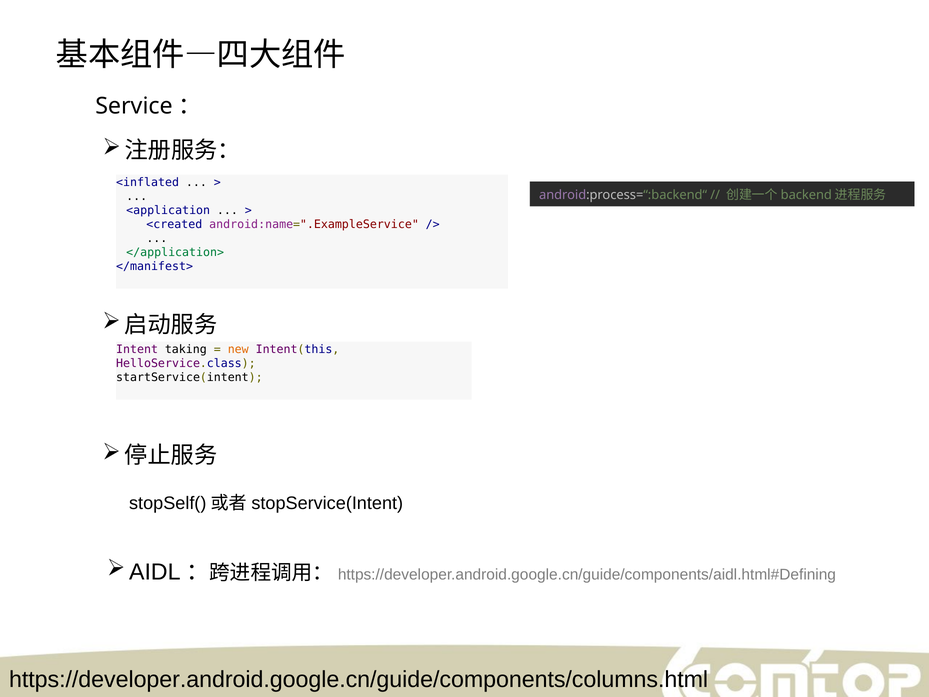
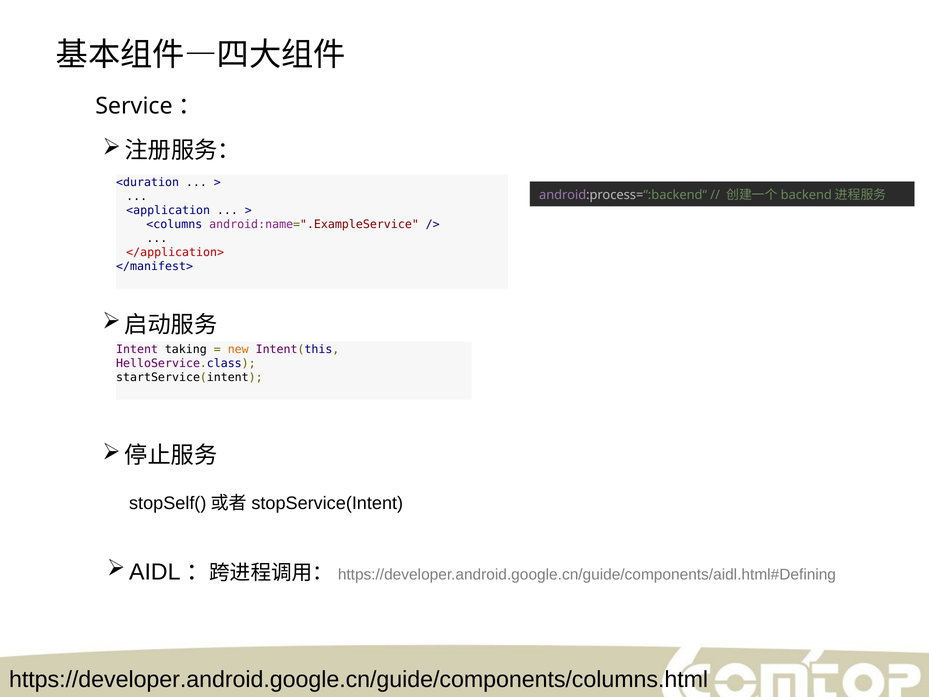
<inflated: <inflated -> <duration (148, 182)
<created: <created -> <columns (174, 224)
</application> colour: green -> red (175, 252)
